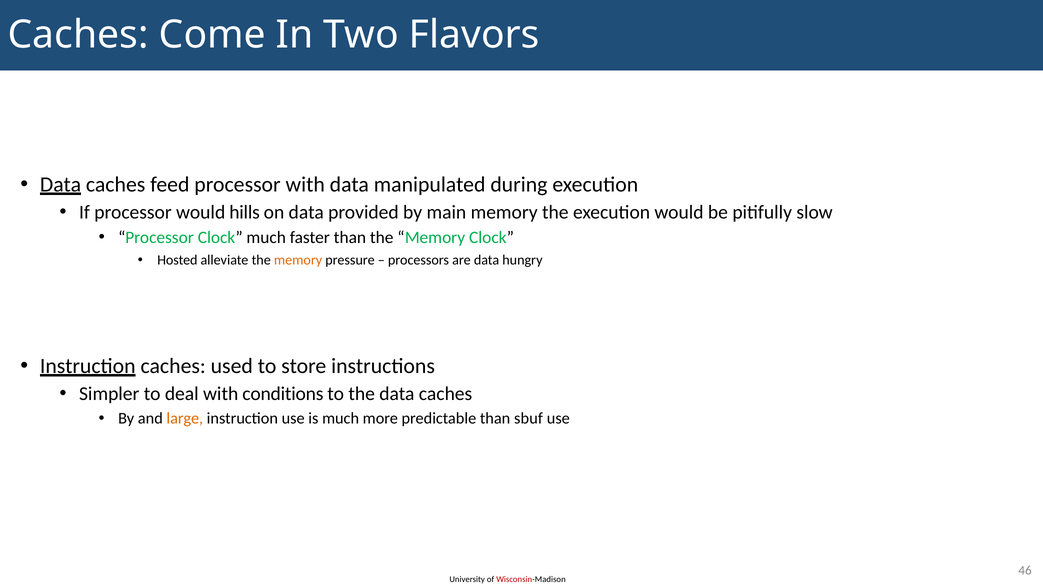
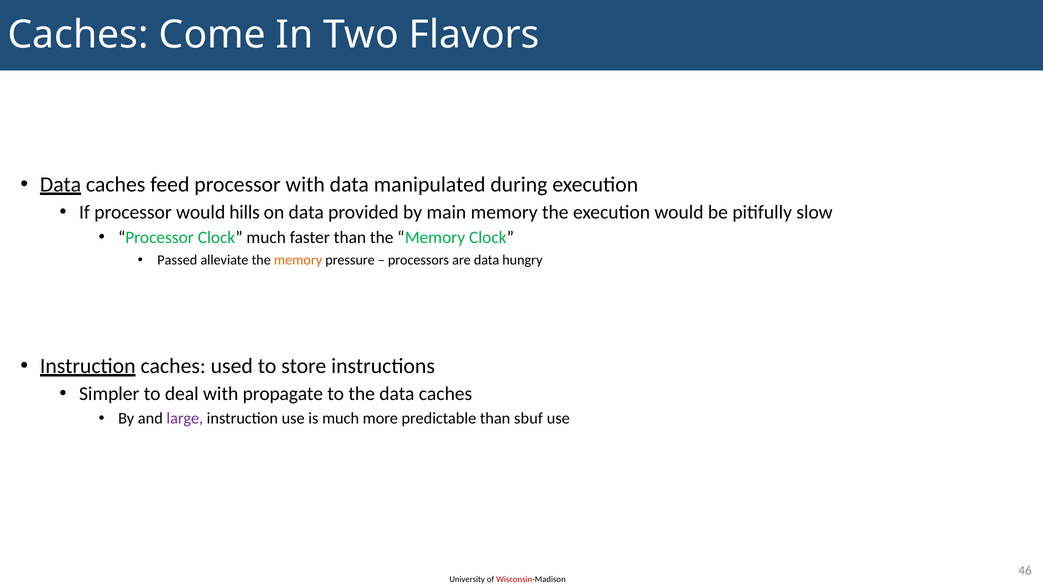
Hosted: Hosted -> Passed (177, 260)
conditions: conditions -> propagate (283, 393)
large colour: orange -> purple (185, 418)
